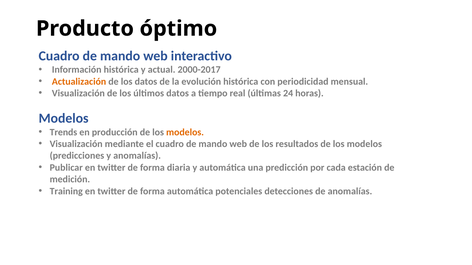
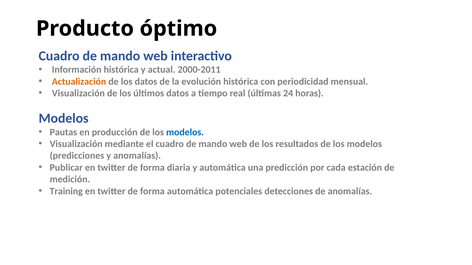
2000-2017: 2000-2017 -> 2000-2011 (199, 70)
Trends: Trends -> Pautas (63, 132)
modelos colour: orange -> blue (185, 132)
